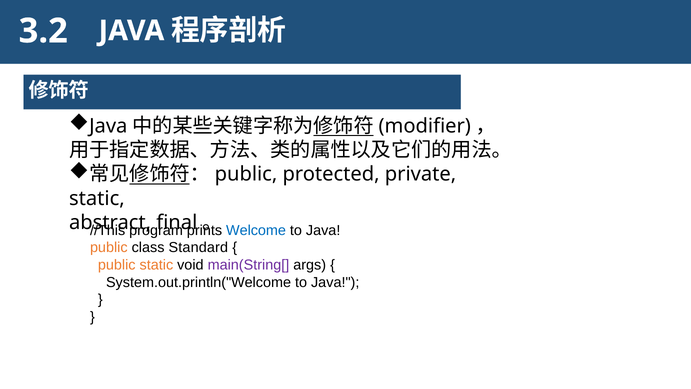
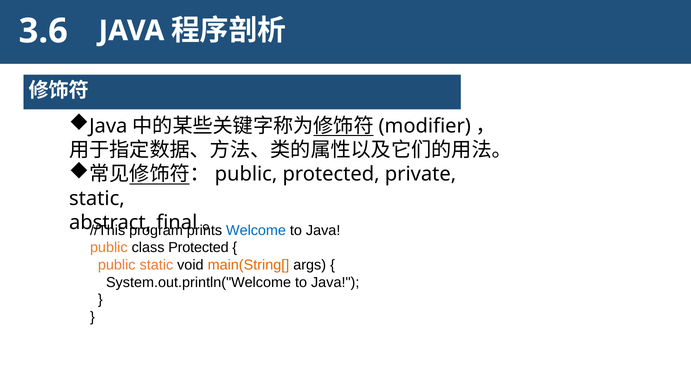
3.2: 3.2 -> 3.6 (43, 31)
class Standard: Standard -> Protected (198, 247)
main(String[ colour: purple -> orange (248, 265)
